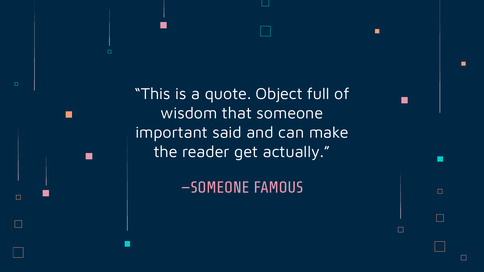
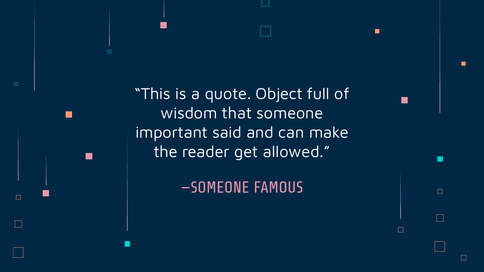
actually: actually -> allowed (296, 152)
